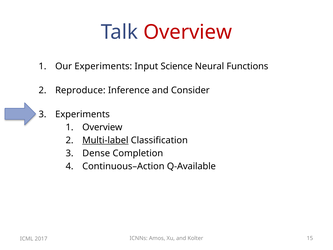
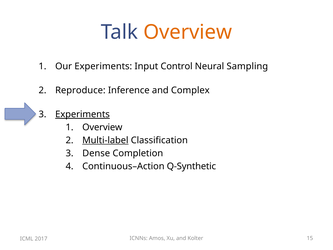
Overview colour: red -> orange (188, 32)
Science: Science -> Control (177, 66)
Functions: Functions -> Sampling (247, 66)
Consider: Consider -> Complex (190, 90)
Experiments underline: none -> present (83, 114)
Q-Available: Q-Available -> Q-Synthetic (191, 166)
